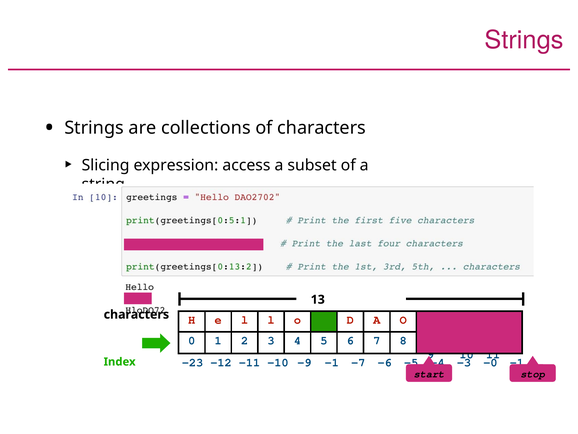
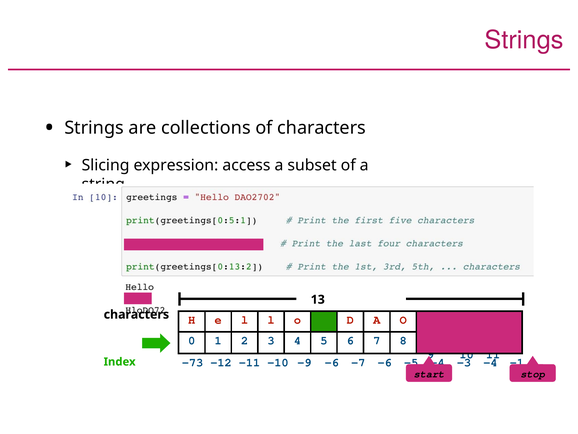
-23: -23 -> -73 (193, 362)
-9 -1: -1 -> -6 (332, 362)
-3 -0: -0 -> -4 (490, 362)
